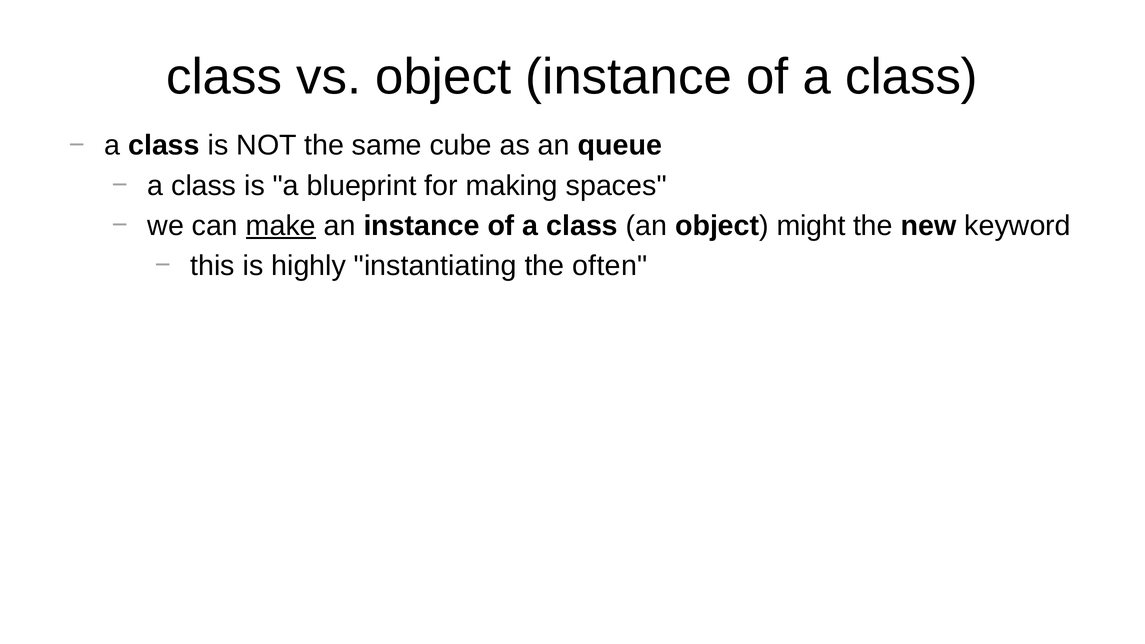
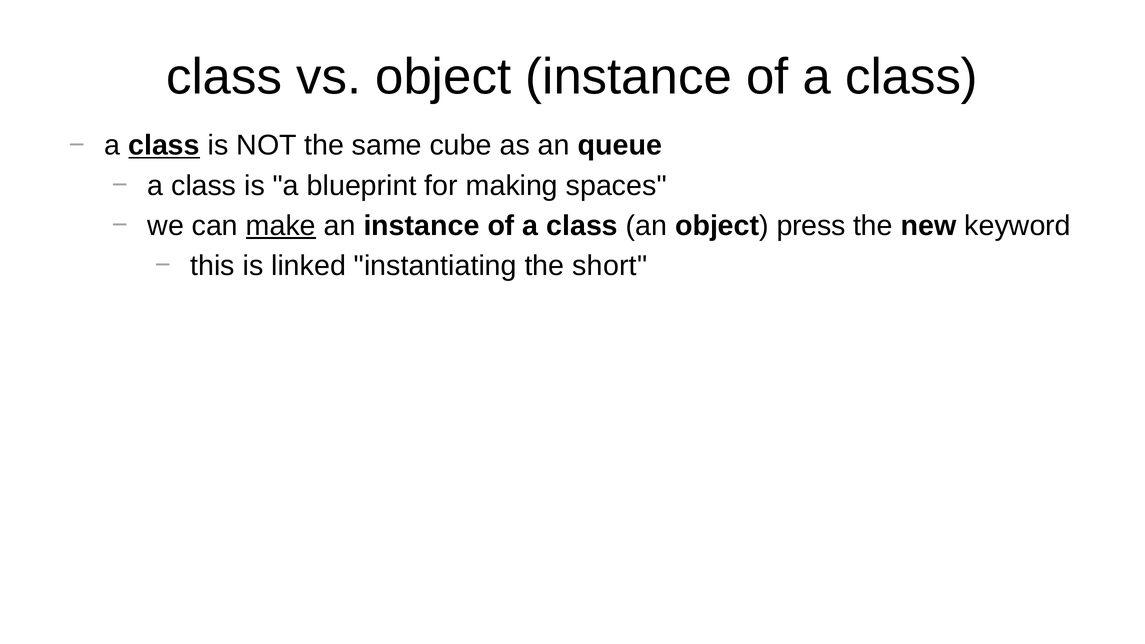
class underline: none -> present (164, 146)
might: might -> press (811, 226)
highly: highly -> linked (309, 266)
often: often -> short (610, 266)
